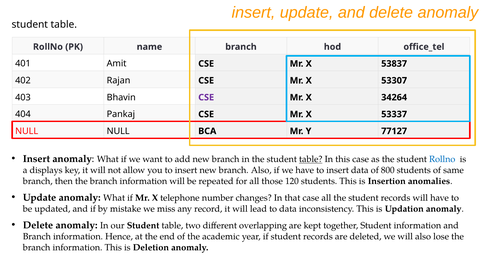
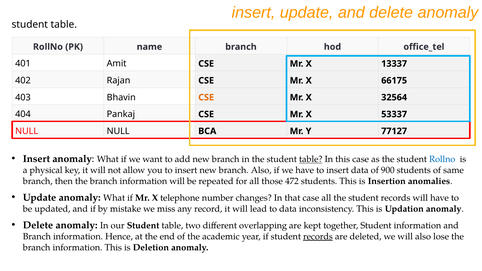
53837: 53837 -> 13337 (394, 64)
53307: 53307 -> 66175 (394, 81)
CSE colour: purple -> orange (206, 97)
34264: 34264 -> 32564 (394, 97)
displays: displays -> physical (46, 170)
800: 800 -> 900 (388, 170)
120: 120 -> 472 (292, 181)
records underline: none -> present (318, 237)
